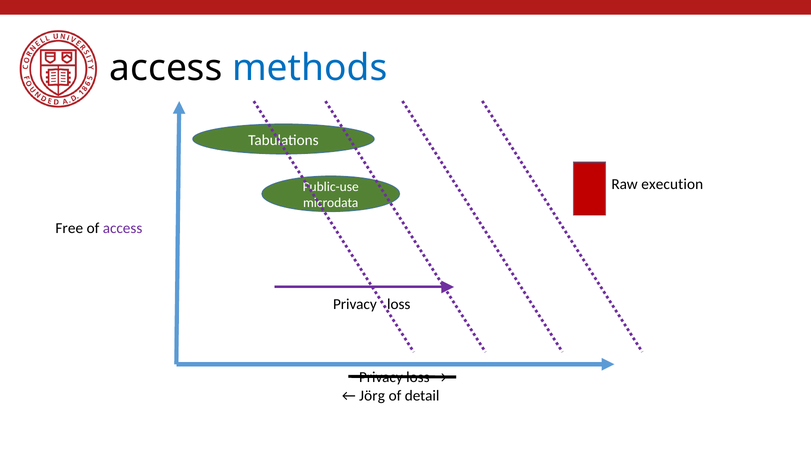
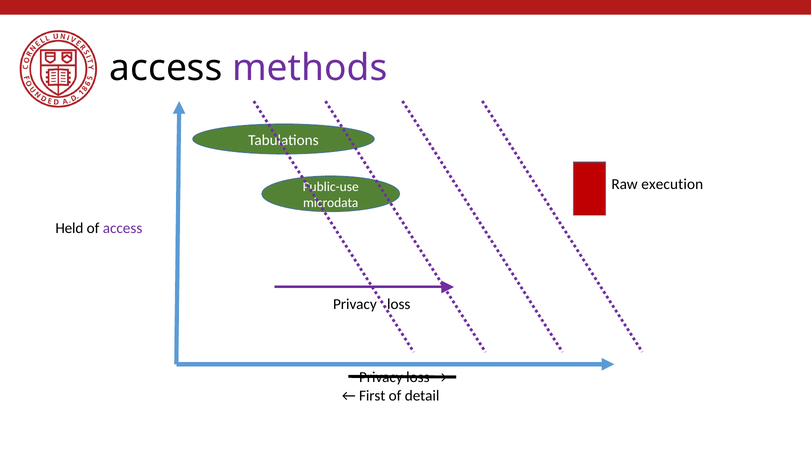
methods colour: blue -> purple (310, 68)
Free: Free -> Held (69, 229)
Jörg: Jörg -> First (372, 396)
